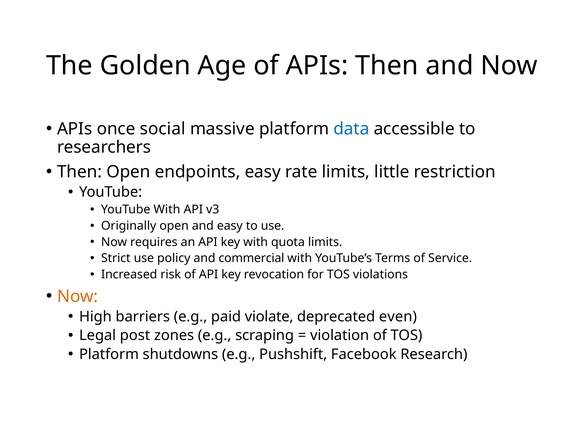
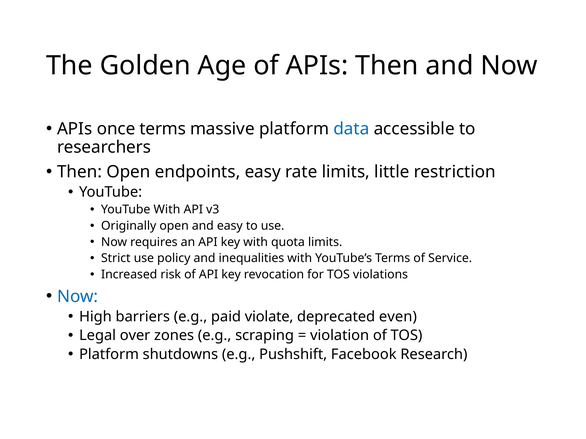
once social: social -> terms (163, 129)
commercial: commercial -> inequalities (251, 259)
Now colour: orange -> blue (78, 297)
post: post -> over (135, 336)
